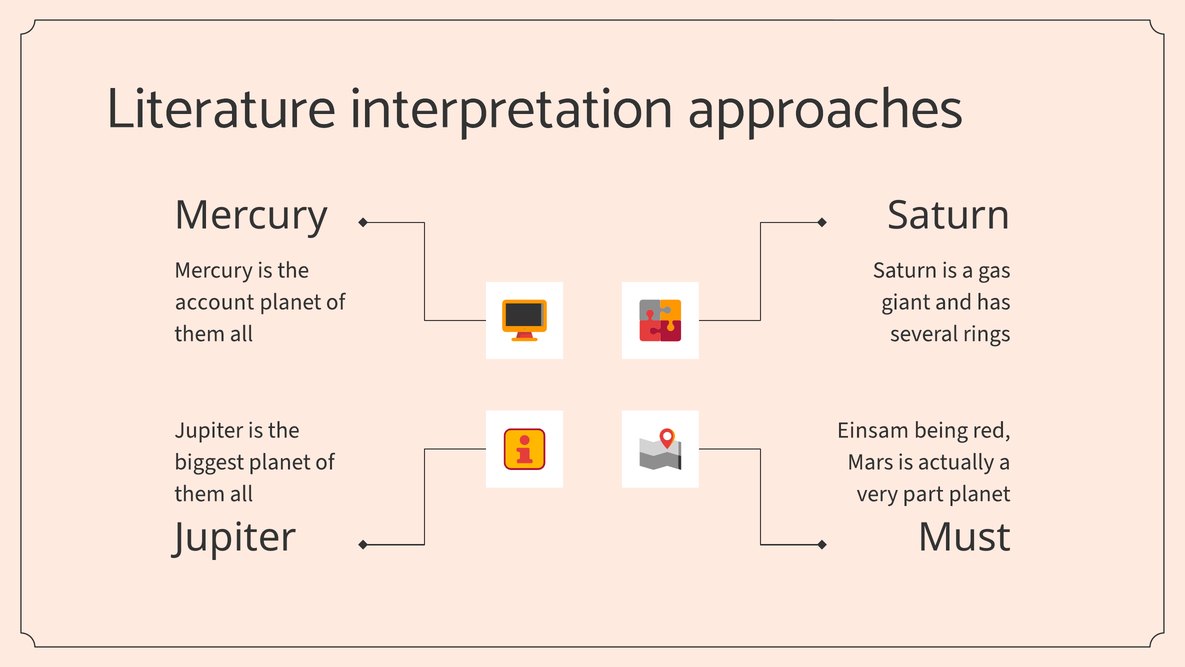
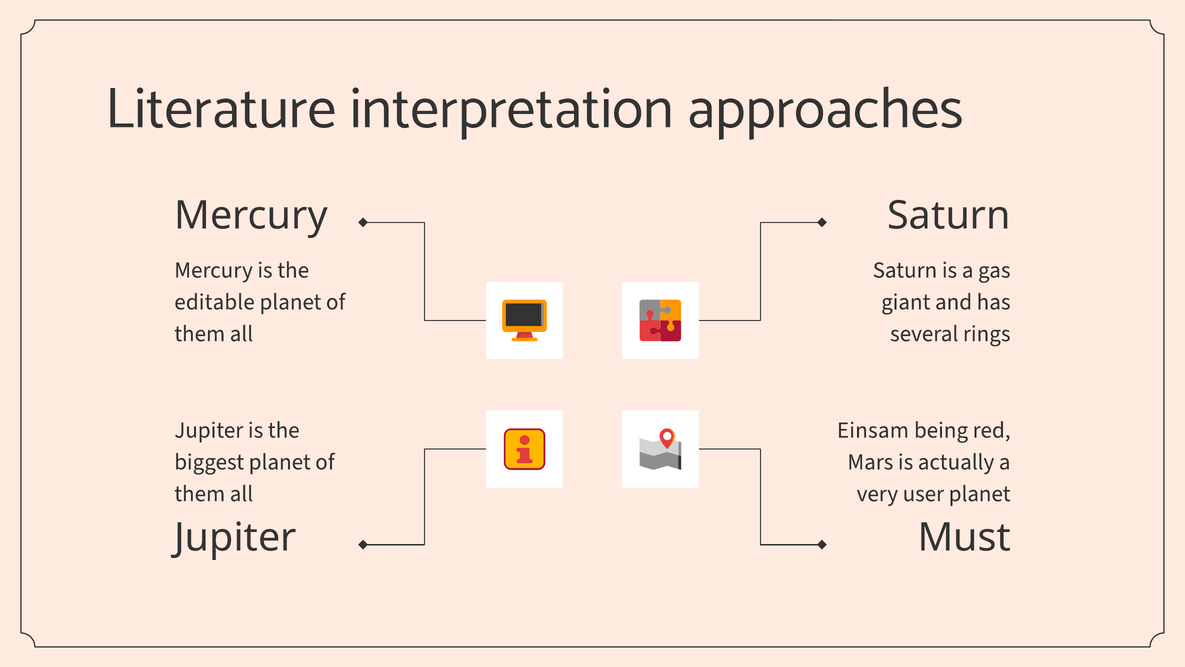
account: account -> editable (215, 302)
part: part -> user (923, 493)
